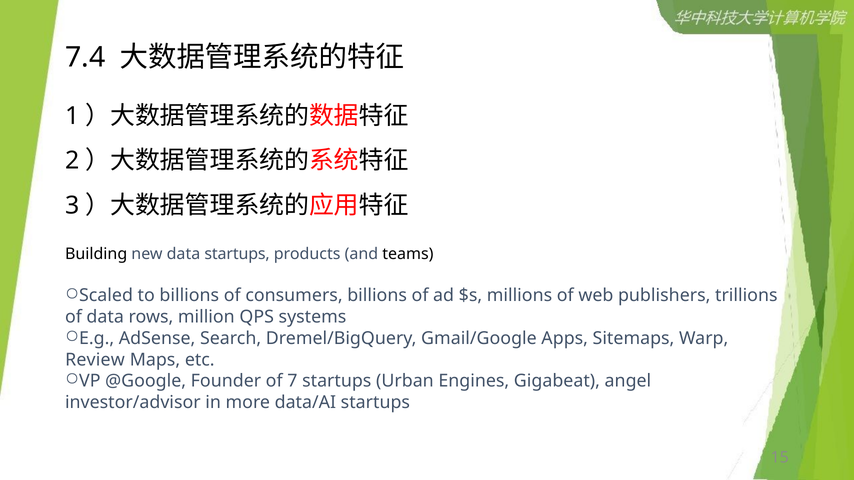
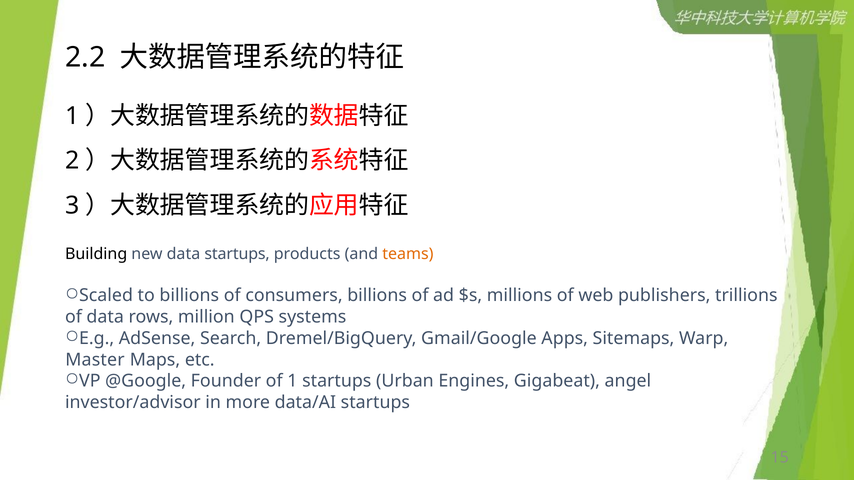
7.4: 7.4 -> 2.2 (85, 58)
teams colour: black -> orange (408, 254)
Review: Review -> Master (95, 360)
of 7: 7 -> 1 (292, 381)
